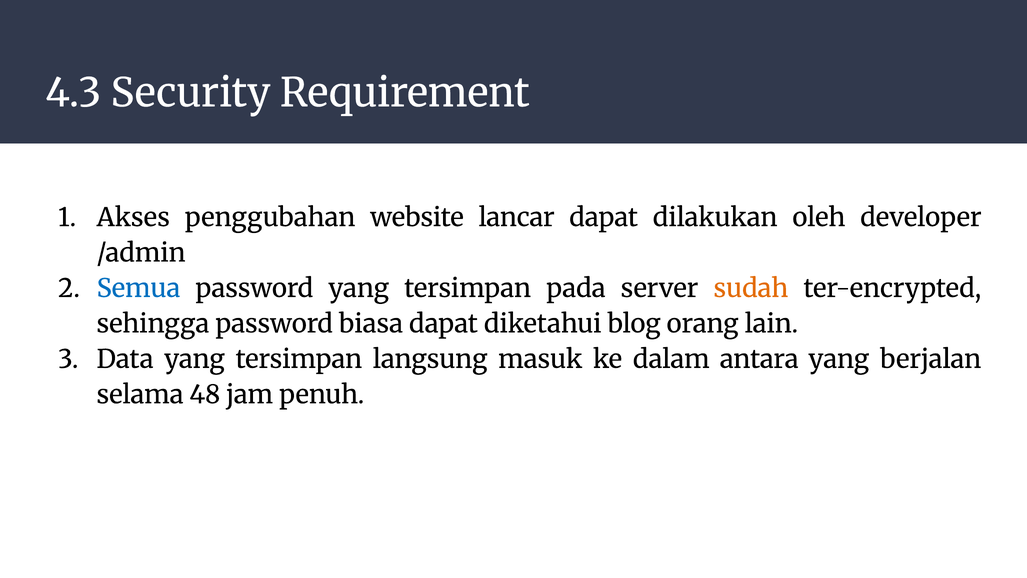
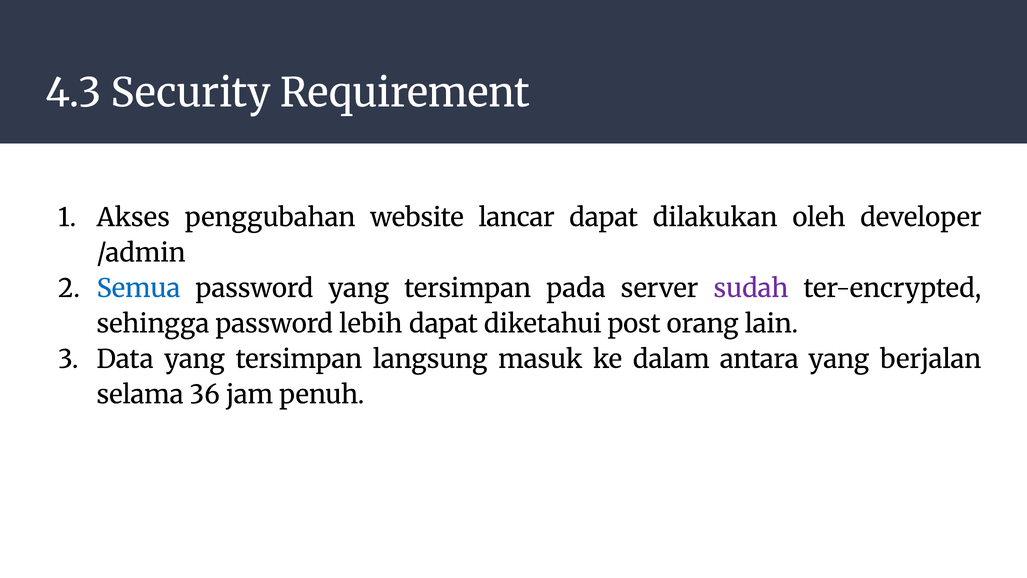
sudah colour: orange -> purple (751, 288)
biasa: biasa -> lebih (371, 324)
blog: blog -> post (634, 324)
48: 48 -> 36 (205, 395)
